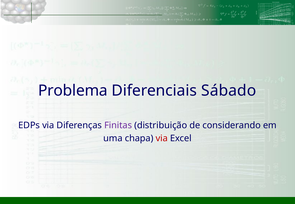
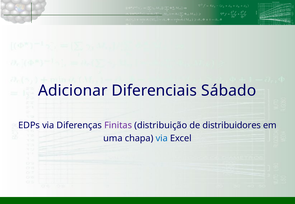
Problema: Problema -> Adicionar (73, 91)
considerando: considerando -> distribuidores (232, 125)
via colour: red -> blue (162, 138)
